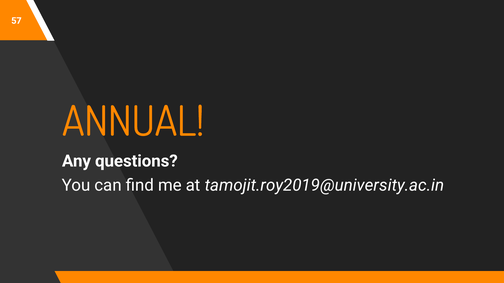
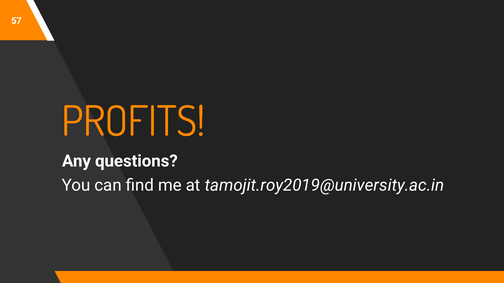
ANNUAL: ANNUAL -> PROFITS (133, 122)
